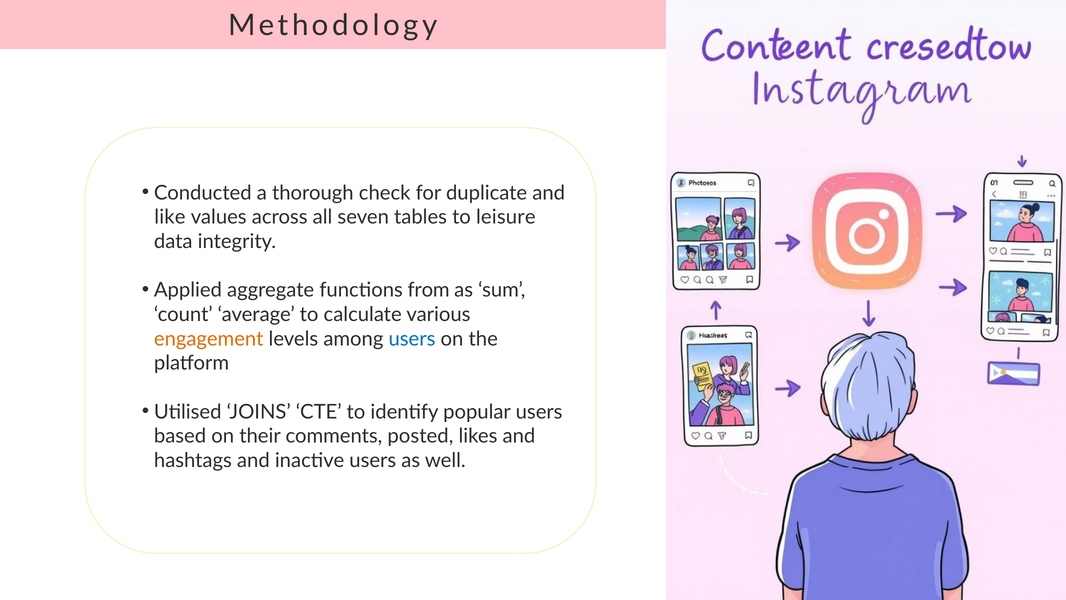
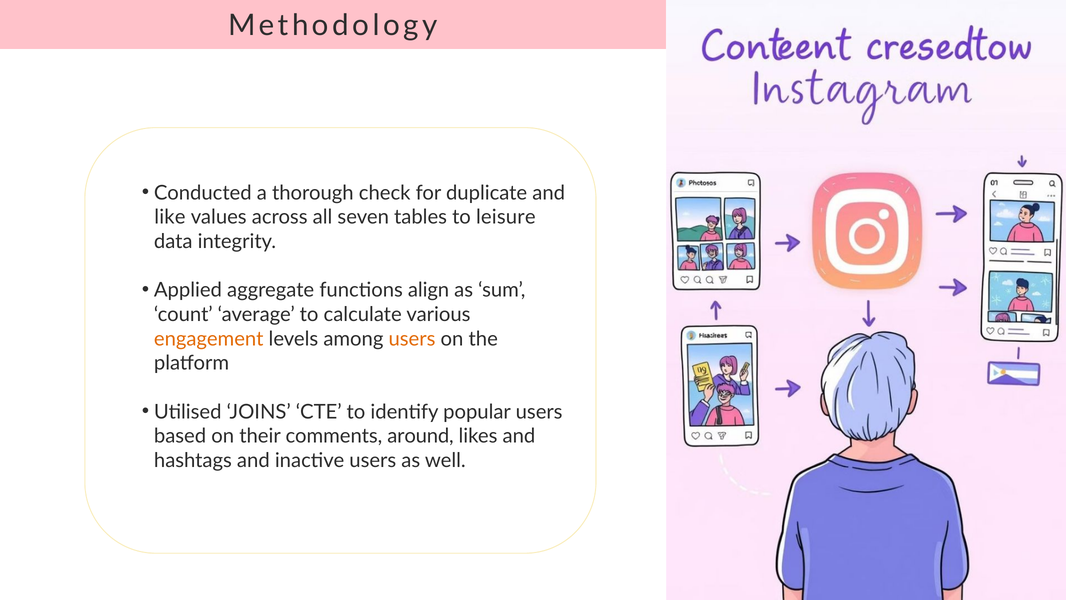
from: from -> align (429, 290)
users colour: blue -> orange (412, 339)
posted: posted -> around (421, 436)
